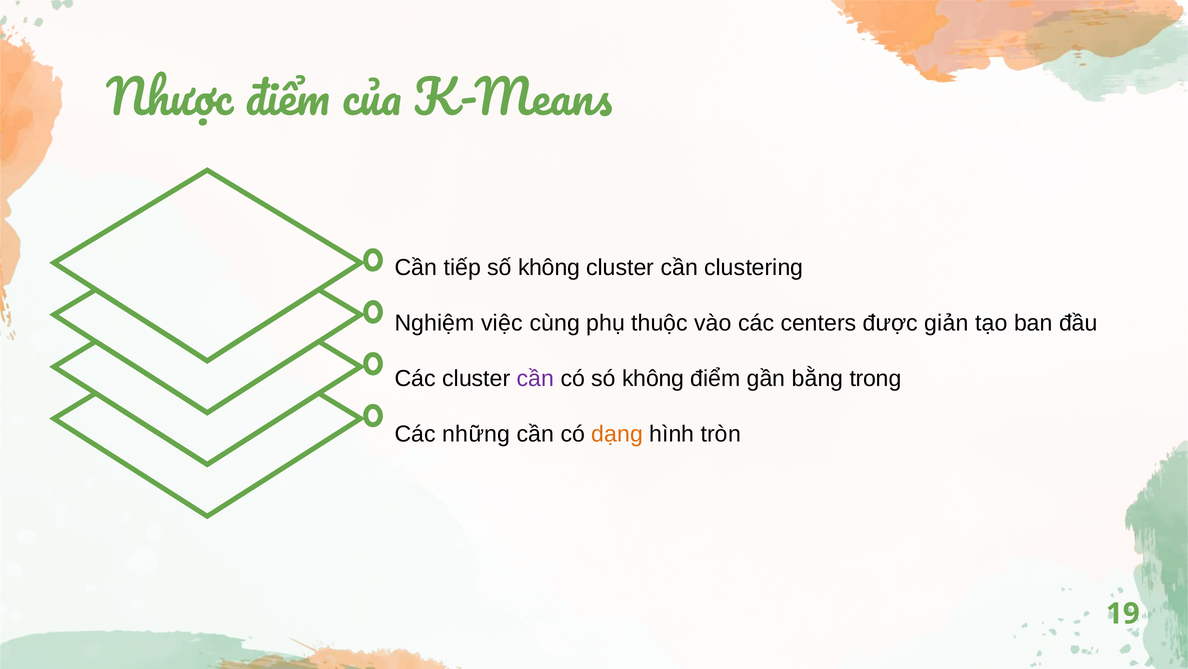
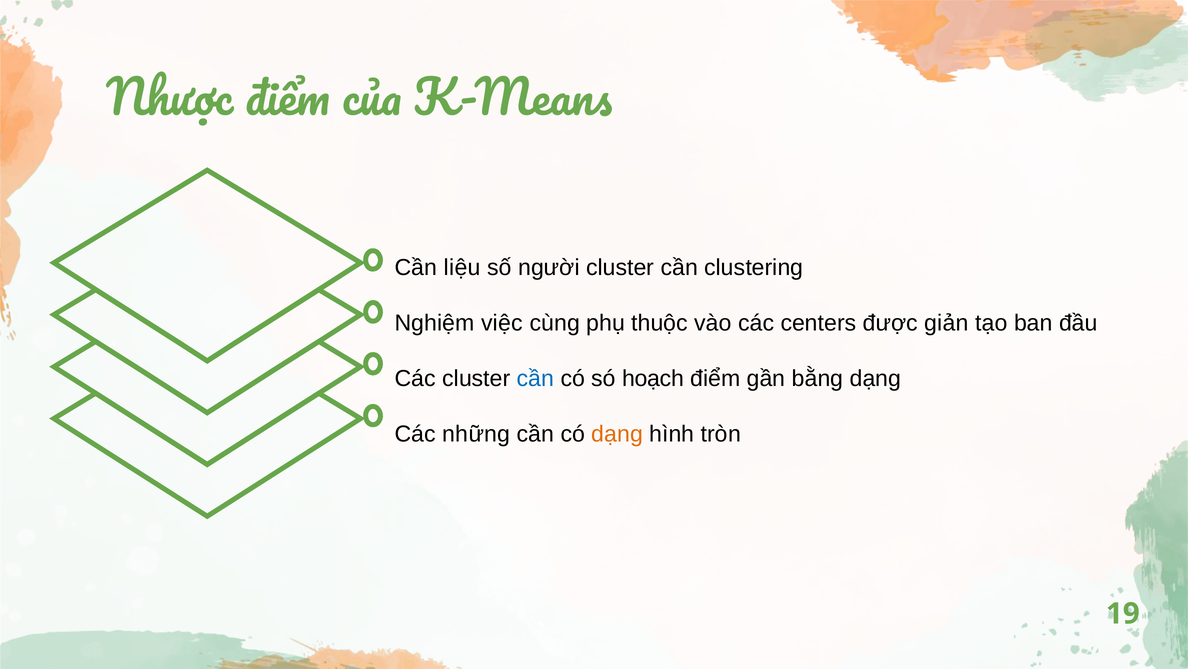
tiếp: tiếp -> liệu (462, 267)
số không: không -> người (549, 267)
cần colour: purple -> blue (535, 378)
só không: không -> hoạch (653, 378)
bằng trong: trong -> dạng (875, 378)
